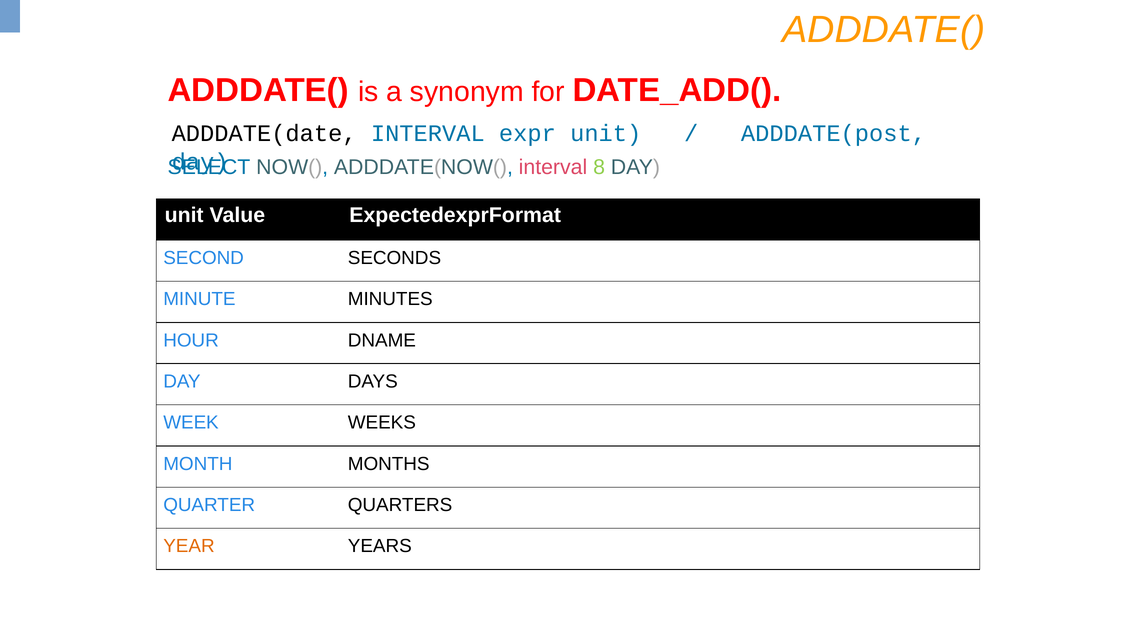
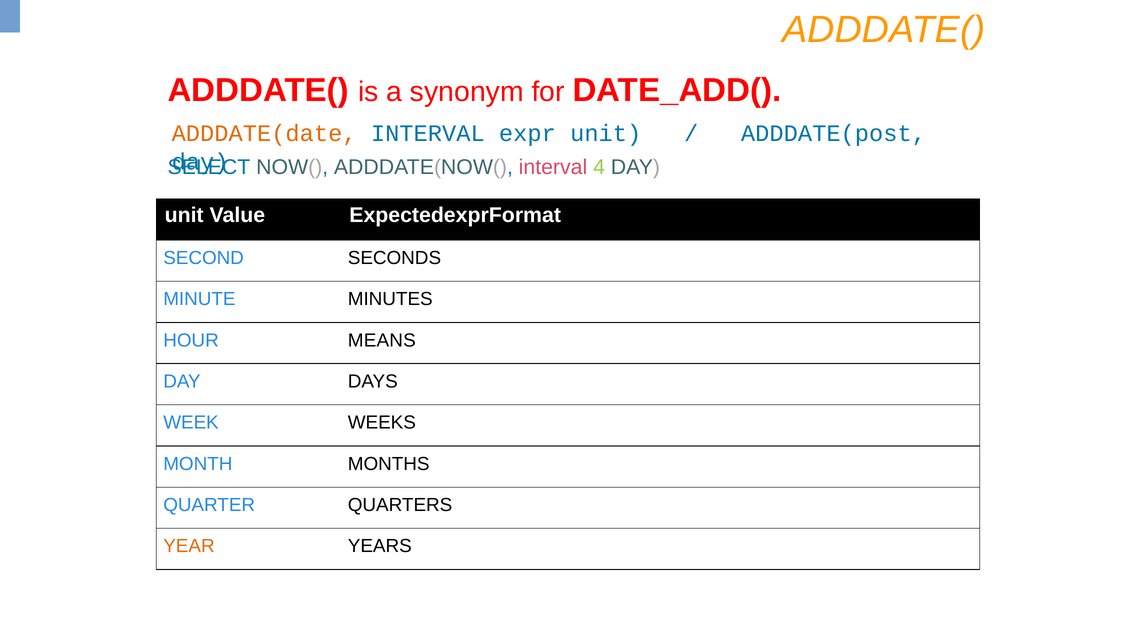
ADDDATE(date colour: black -> orange (264, 134)
8: 8 -> 4 (599, 167)
DNAME: DNAME -> MEANS (382, 340)
